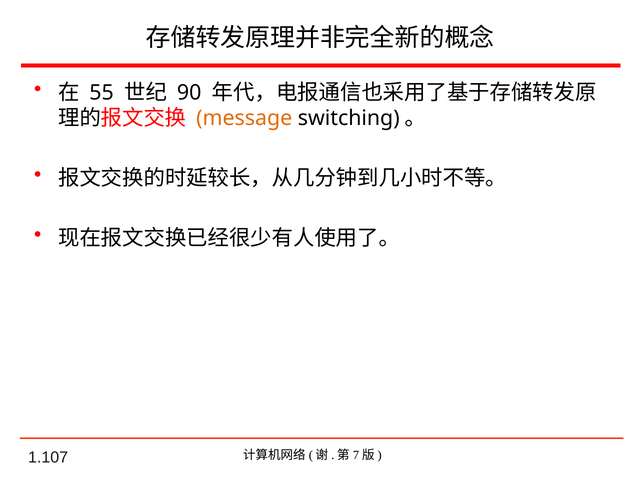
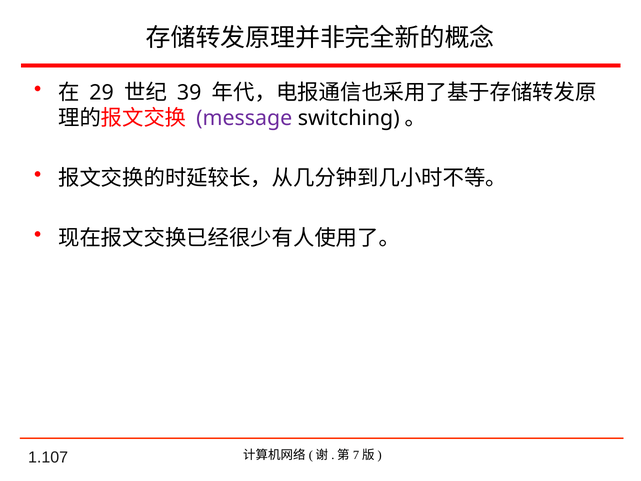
55: 55 -> 29 (102, 93)
90: 90 -> 39 (189, 93)
message colour: orange -> purple (244, 118)
